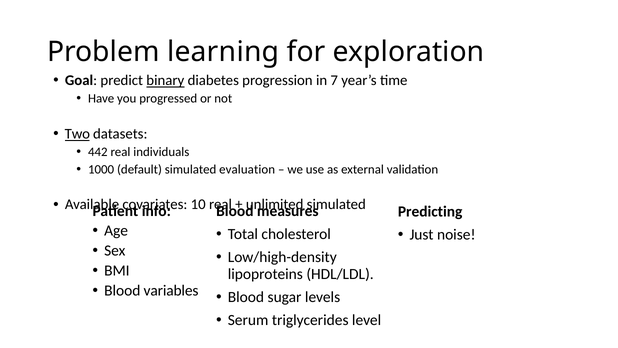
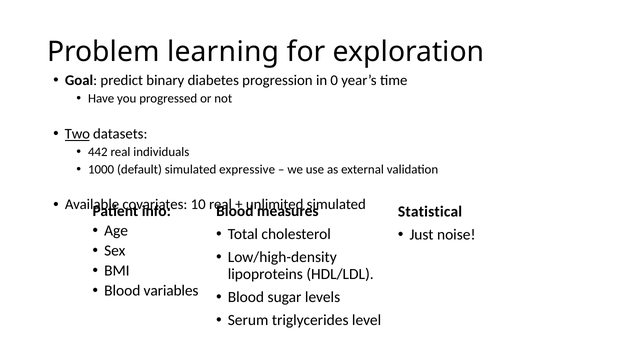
binary underline: present -> none (165, 80)
7: 7 -> 0 (334, 80)
evaluation: evaluation -> expressive (247, 169)
Predicting: Predicting -> Statistical (430, 211)
